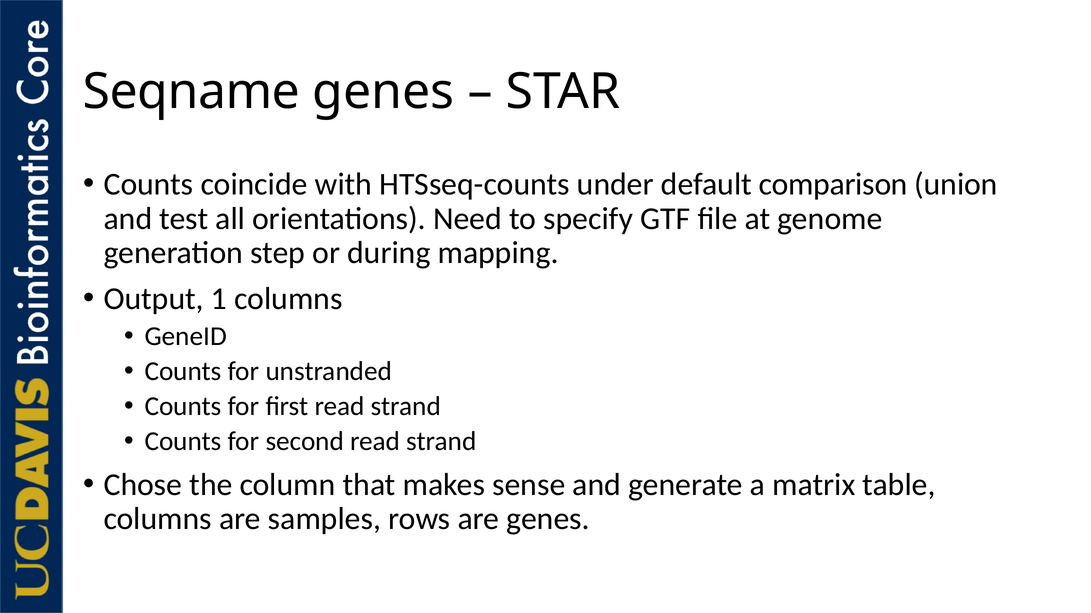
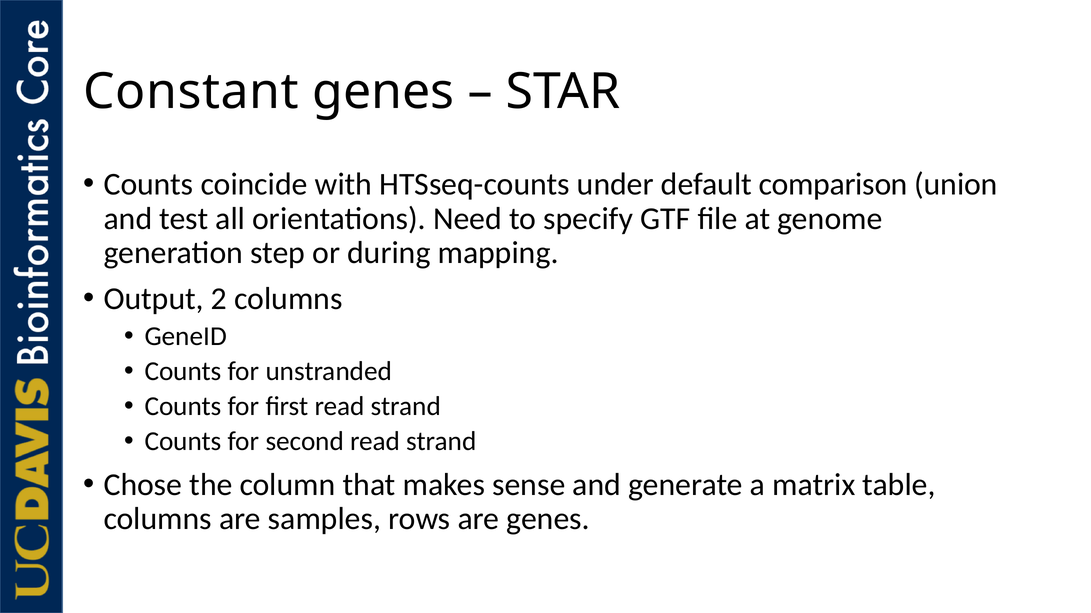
Seqname: Seqname -> Constant (191, 92)
1: 1 -> 2 (219, 299)
